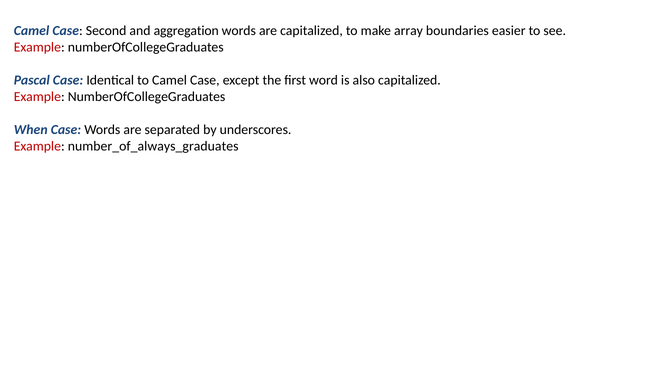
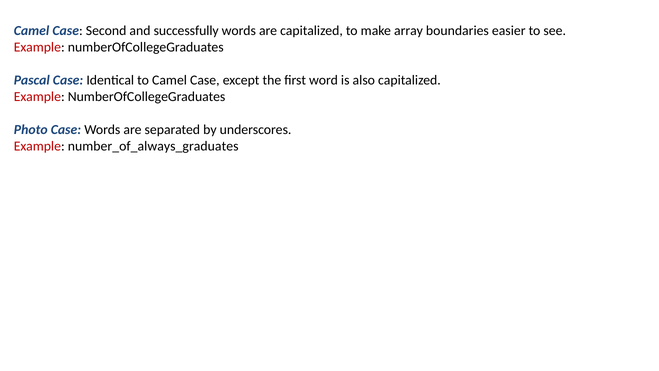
aggregation: aggregation -> successfully (186, 31)
When: When -> Photo (31, 130)
